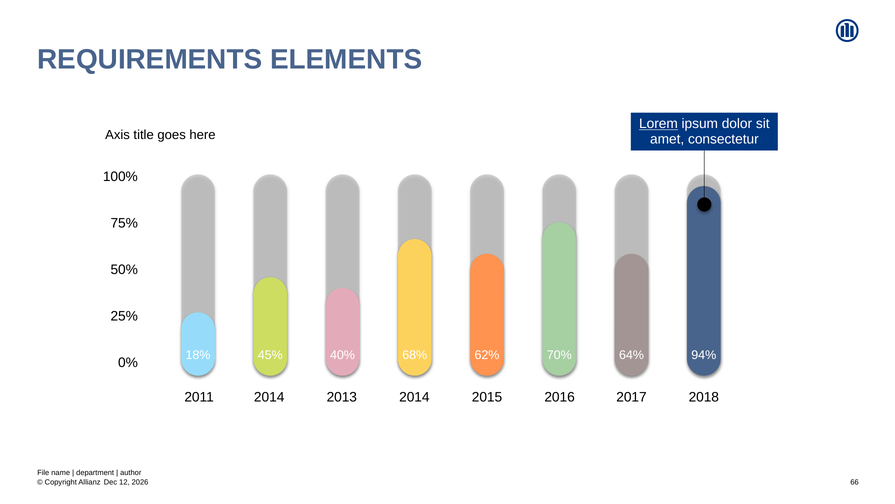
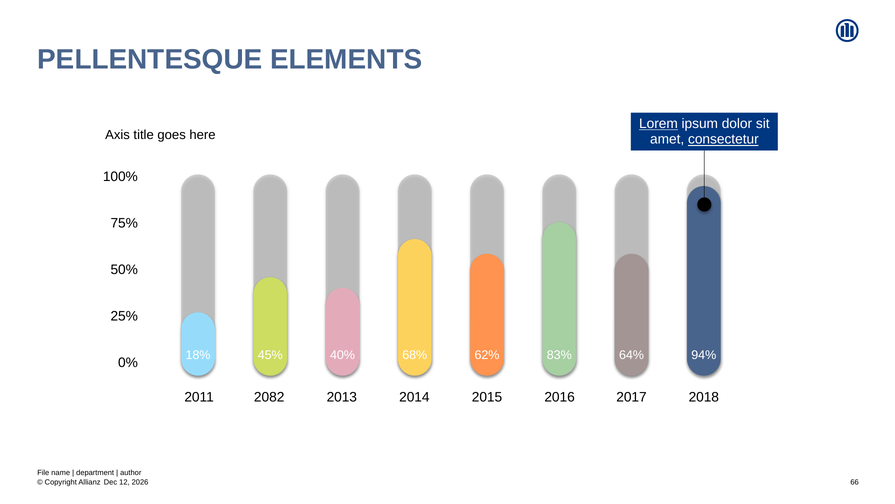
REQUIREMENTS: REQUIREMENTS -> PELLENTESQUE (150, 59)
consectetur underline: none -> present (723, 139)
70%: 70% -> 83% (559, 355)
2014: 2014 -> 2082 (269, 397)
